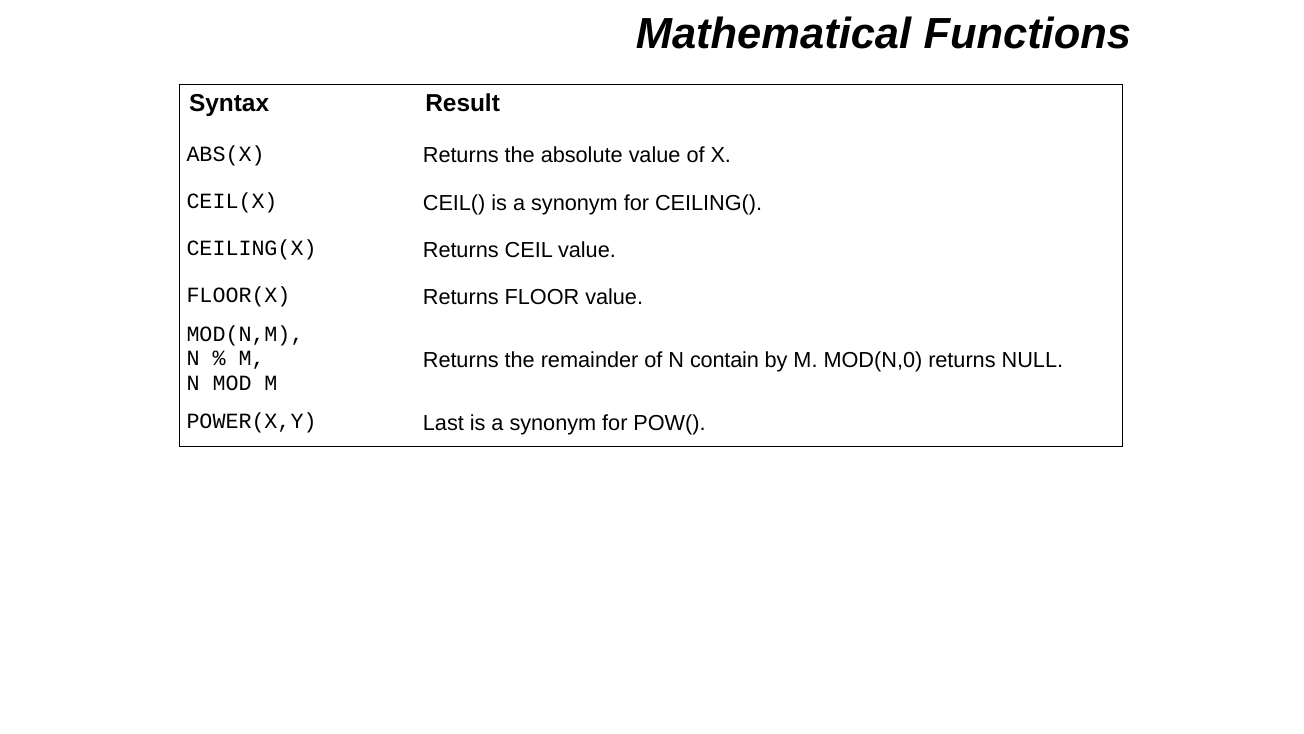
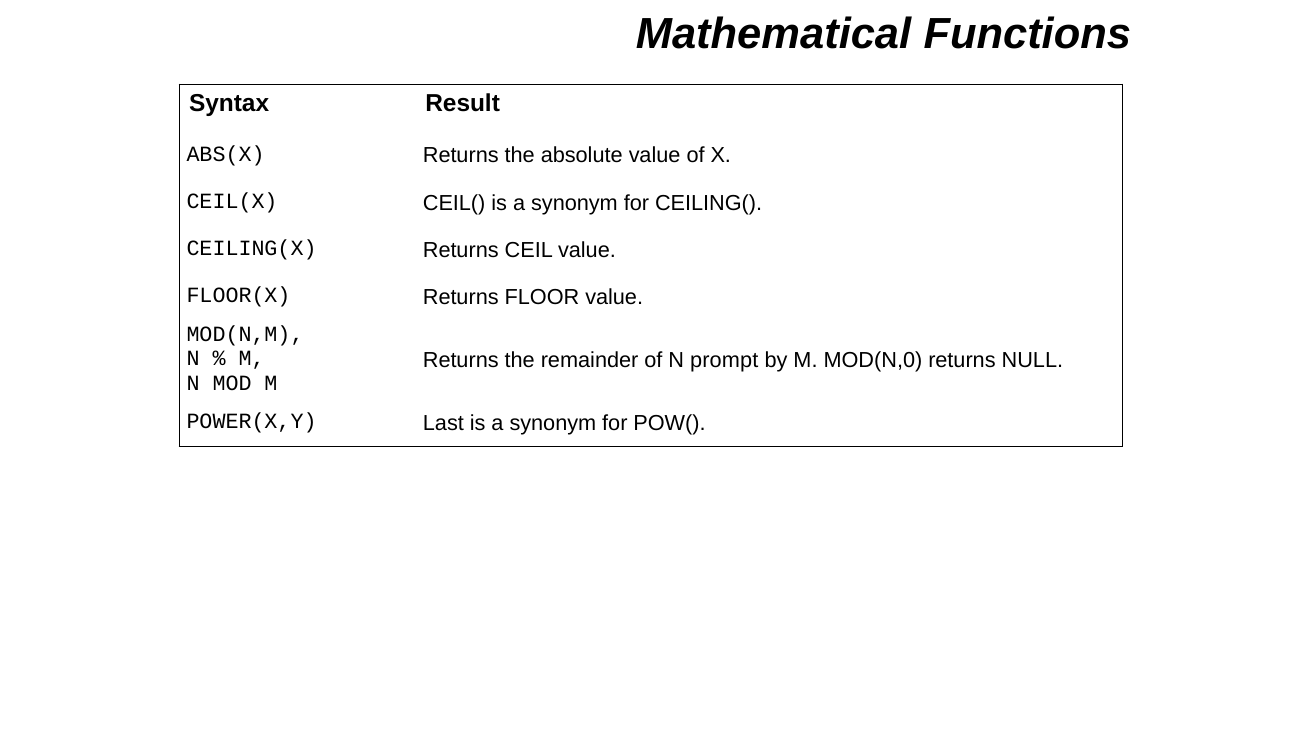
contain: contain -> prompt (724, 360)
